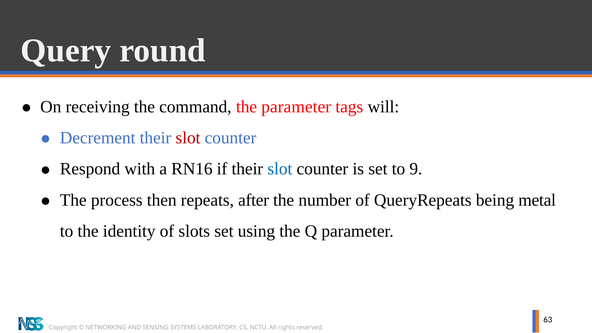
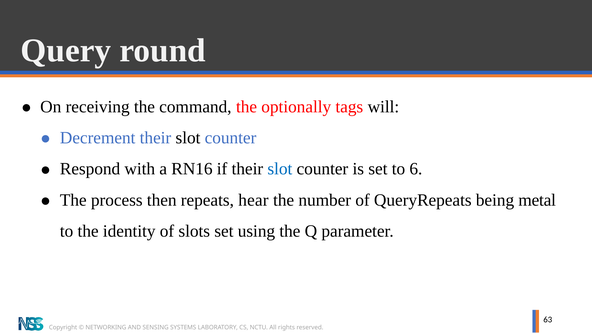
the parameter: parameter -> optionally (296, 107)
slot colour: red -> black (188, 138)
9: 9 -> 6 (416, 169)
after: after -> hear (253, 200)
